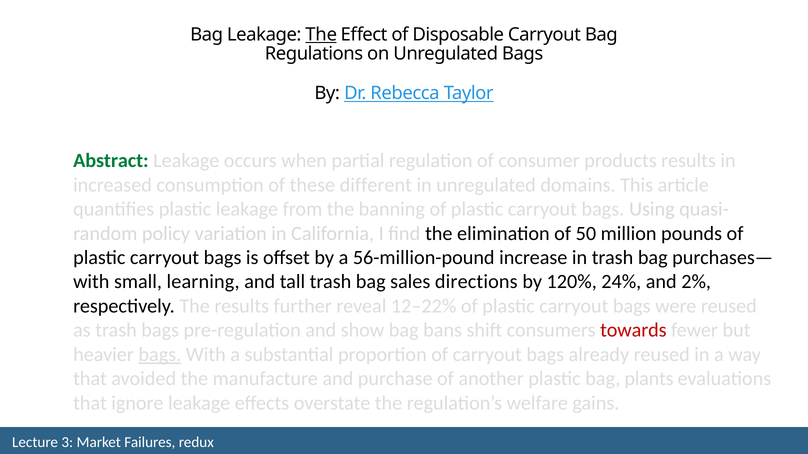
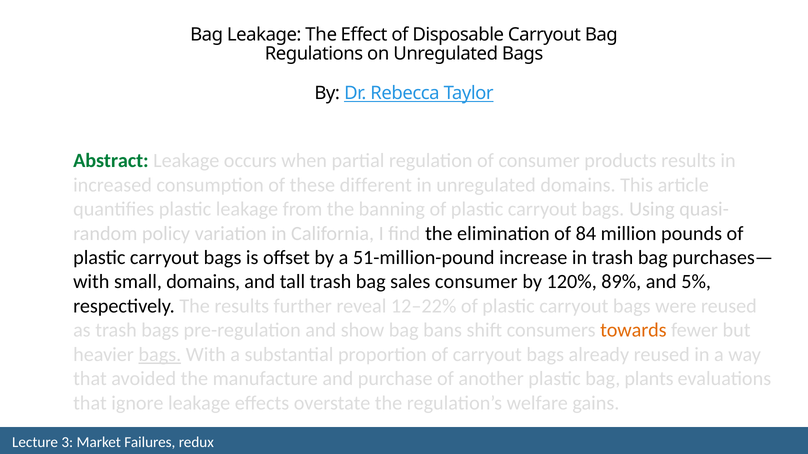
The underline: present -> none (321, 35)
50: 50 -> 84 (586, 234)
56-million-pound: 56-million-pound -> 51-million-pound (424, 258)
small learning: learning -> domains (203, 282)
sales directions: directions -> consumer (476, 282)
24%: 24% -> 89% (621, 282)
2%: 2% -> 5% (696, 282)
towards colour: red -> orange (633, 331)
